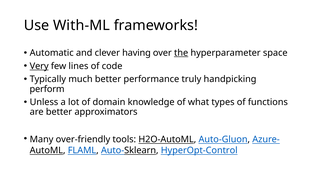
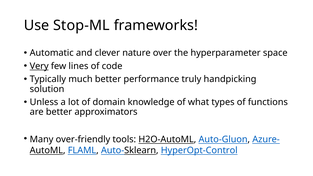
With-ML: With-ML -> Stop-ML (81, 25)
having: having -> nature (136, 53)
the underline: present -> none (181, 53)
perform: perform -> solution (47, 89)
